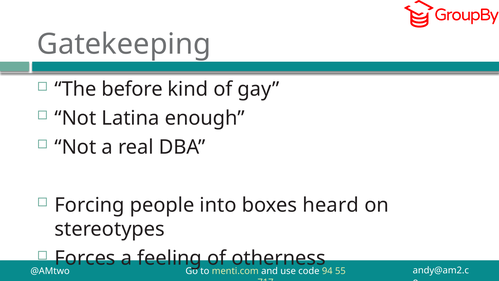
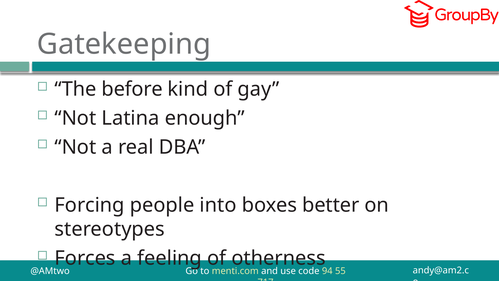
heard: heard -> better (331, 205)
